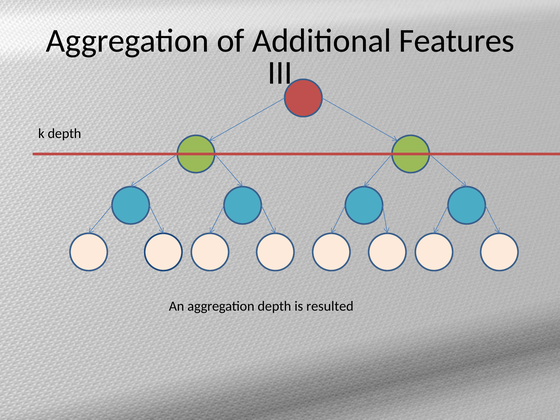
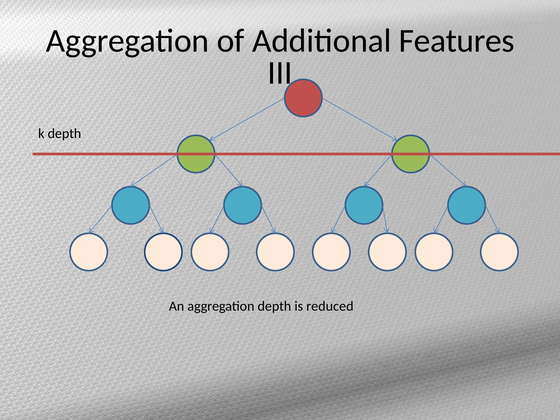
resulted: resulted -> reduced (330, 306)
